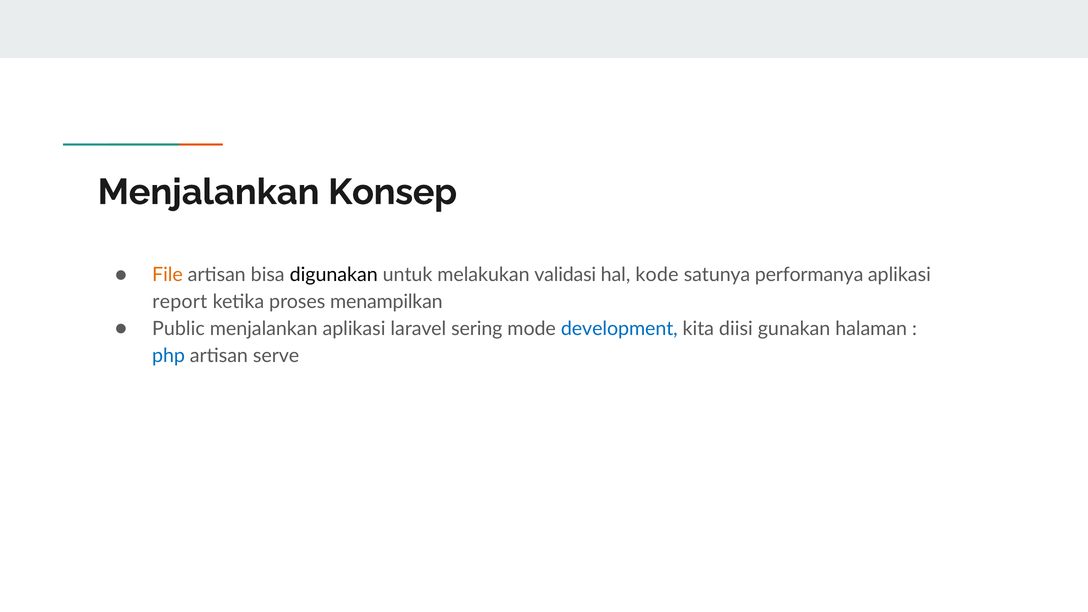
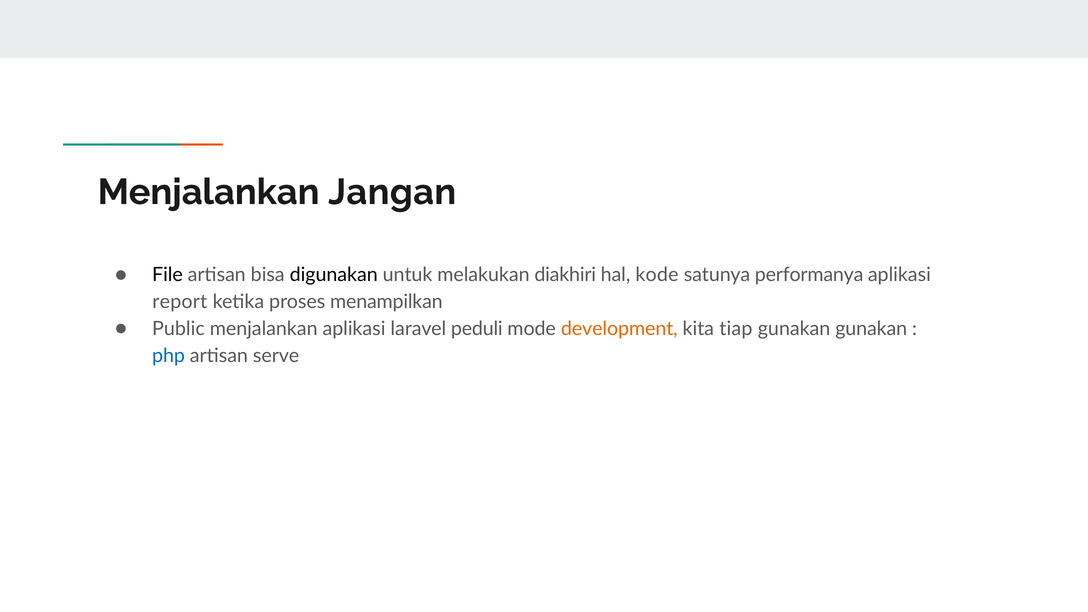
Konsep: Konsep -> Jangan (392, 192)
File colour: orange -> black (167, 275)
validasi: validasi -> diakhiri (565, 275)
sering: sering -> peduli (477, 329)
development colour: blue -> orange (619, 329)
diisi: diisi -> tiap (736, 329)
gunakan halaman: halaman -> gunakan (871, 329)
